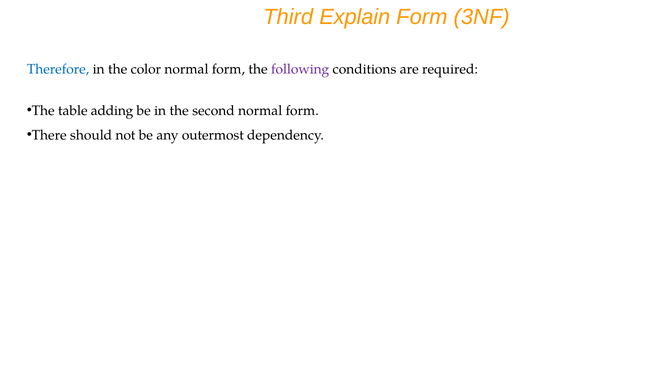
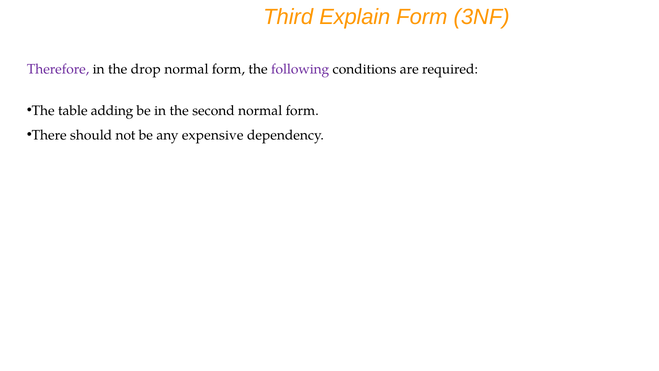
Therefore colour: blue -> purple (58, 69)
color: color -> drop (146, 69)
outermost: outermost -> expensive (213, 135)
